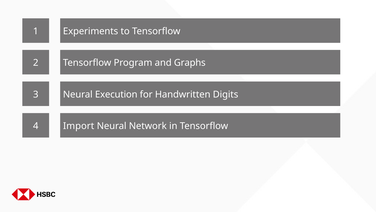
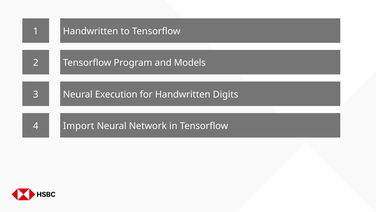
1 Experiments: Experiments -> Handwritten (91, 31)
Graphs: Graphs -> Models (190, 63)
